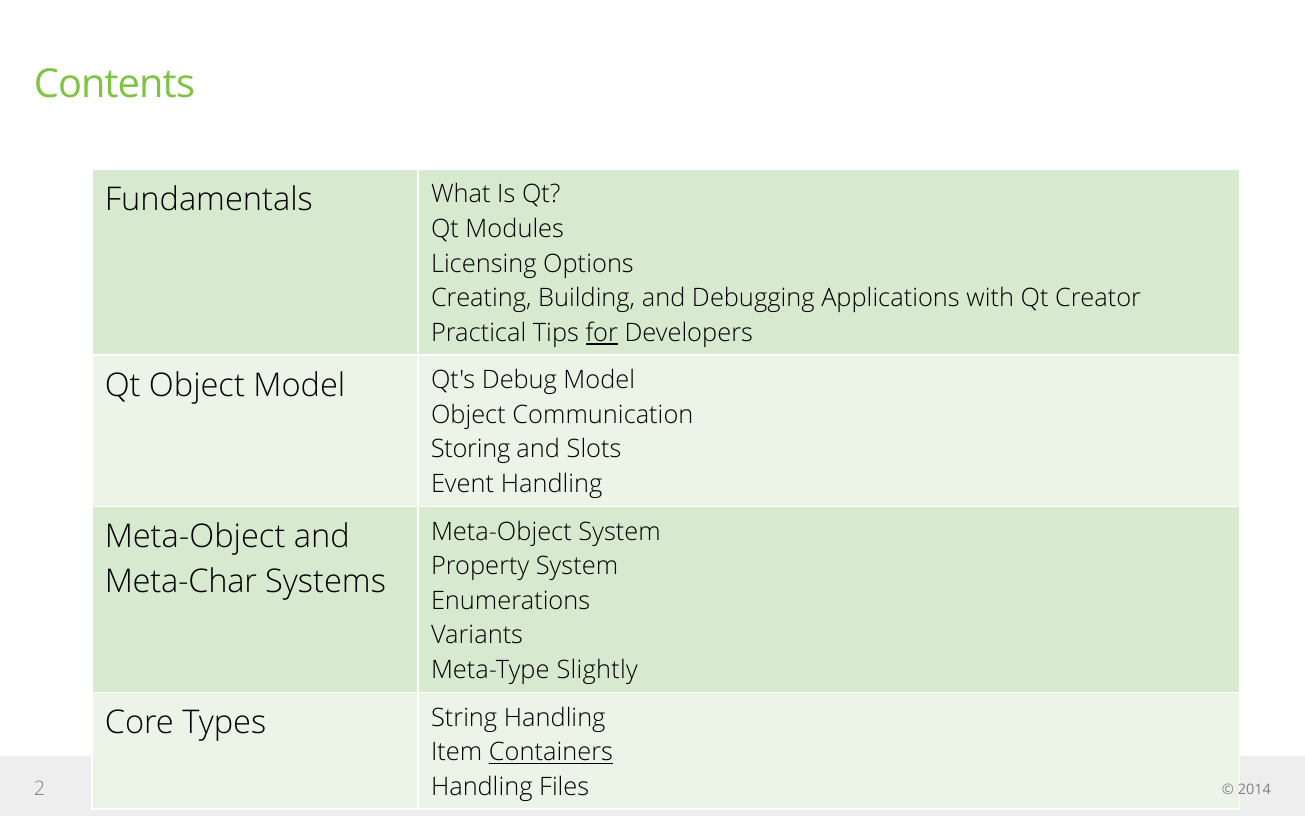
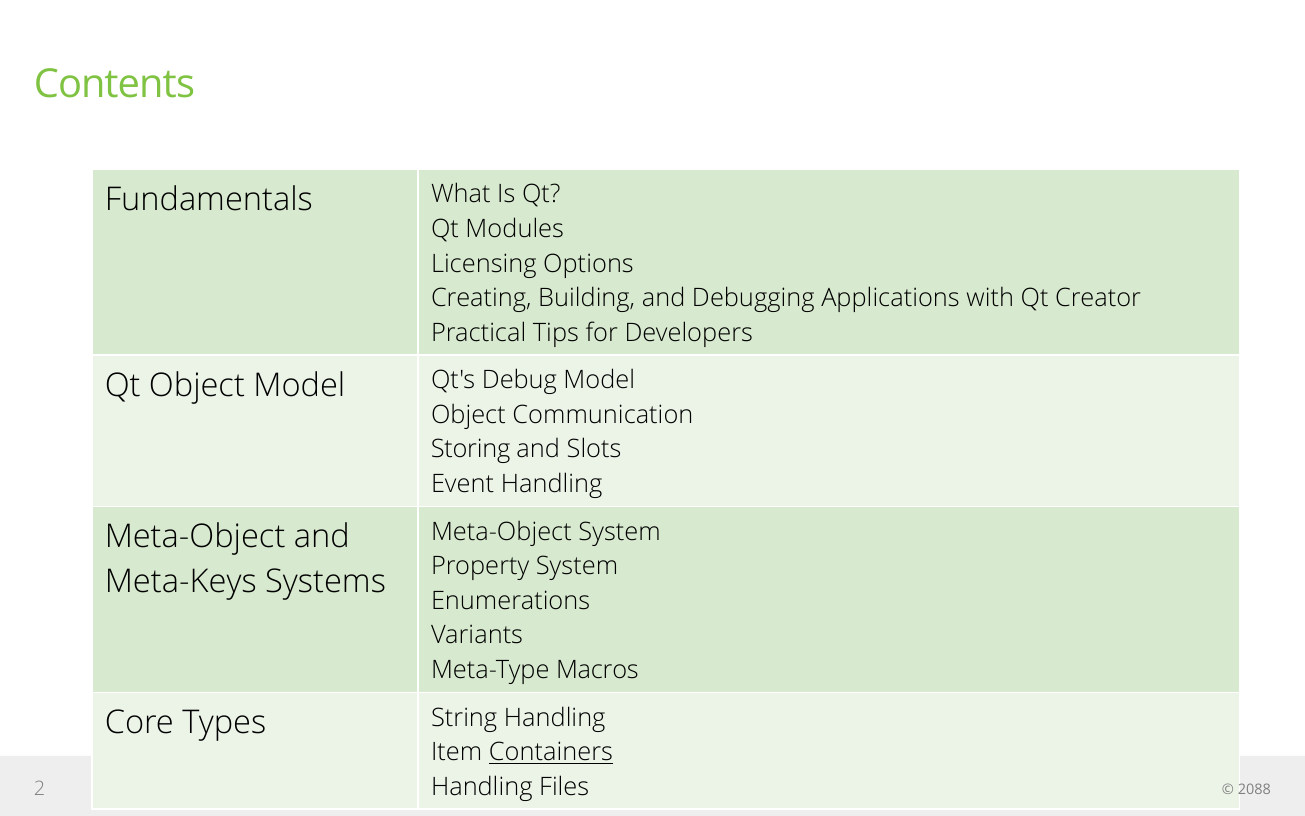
for underline: present -> none (602, 333)
Meta-Char: Meta-Char -> Meta-Keys (181, 581)
Slightly: Slightly -> Macros (597, 670)
2014: 2014 -> 2088 (1254, 790)
